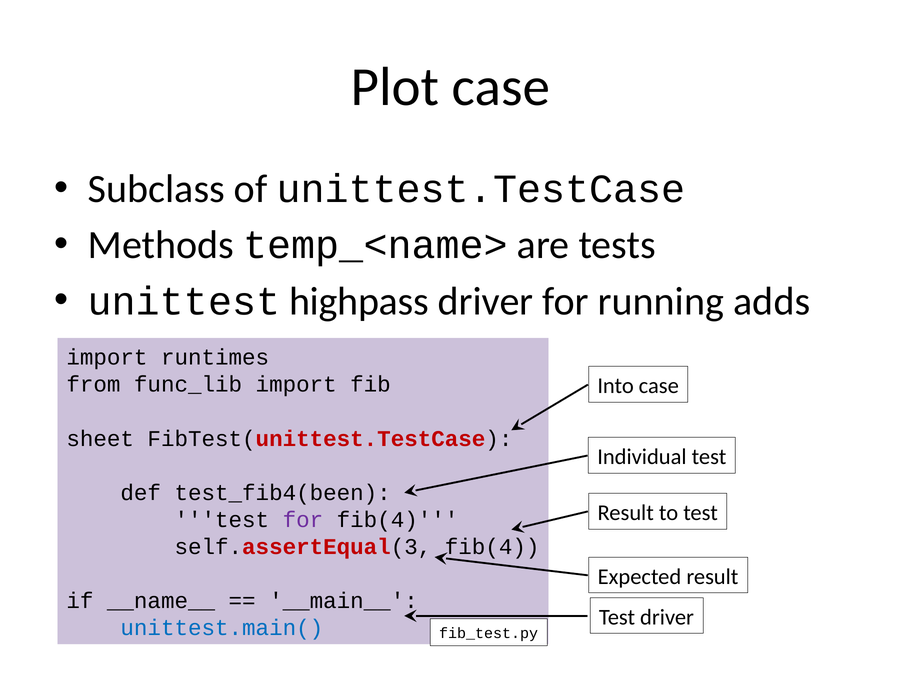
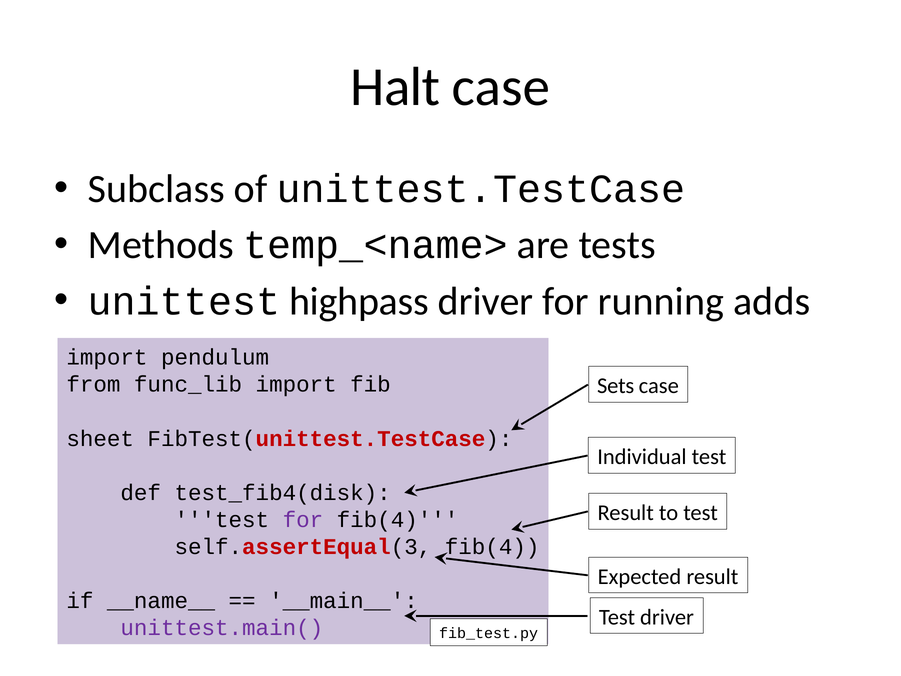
Plot: Plot -> Halt (395, 87)
runtimes: runtimes -> pendulum (215, 357)
Into: Into -> Sets (616, 386)
test_fib4(been: test_fib4(been -> test_fib4(disk (283, 493)
unittest.main( colour: blue -> purple (222, 628)
